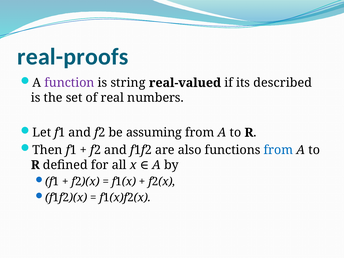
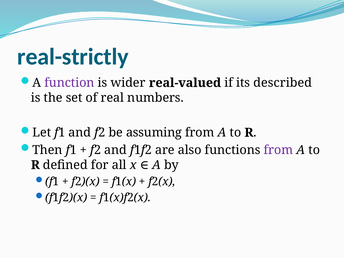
real-proofs: real-proofs -> real-strictly (73, 57)
string: string -> wider (128, 83)
from colour: blue -> purple (278, 150)
